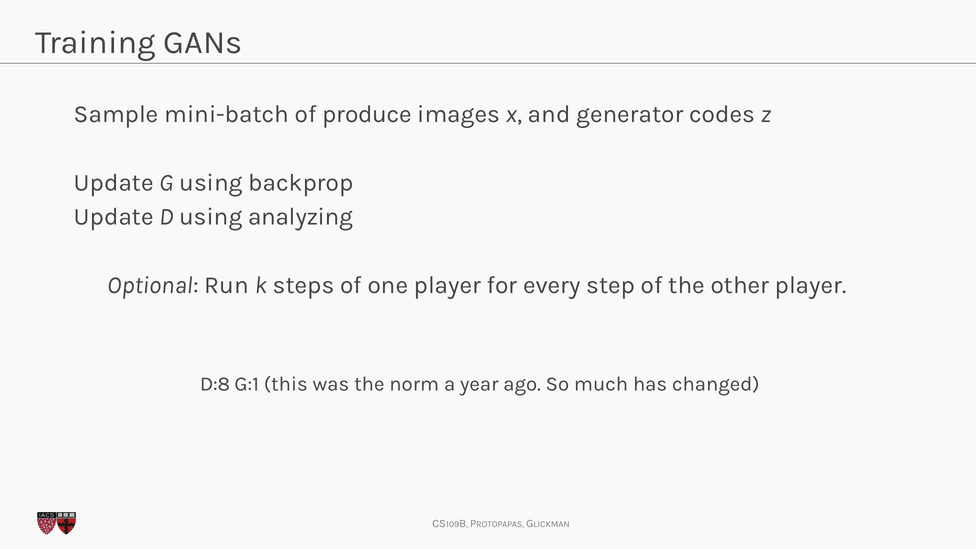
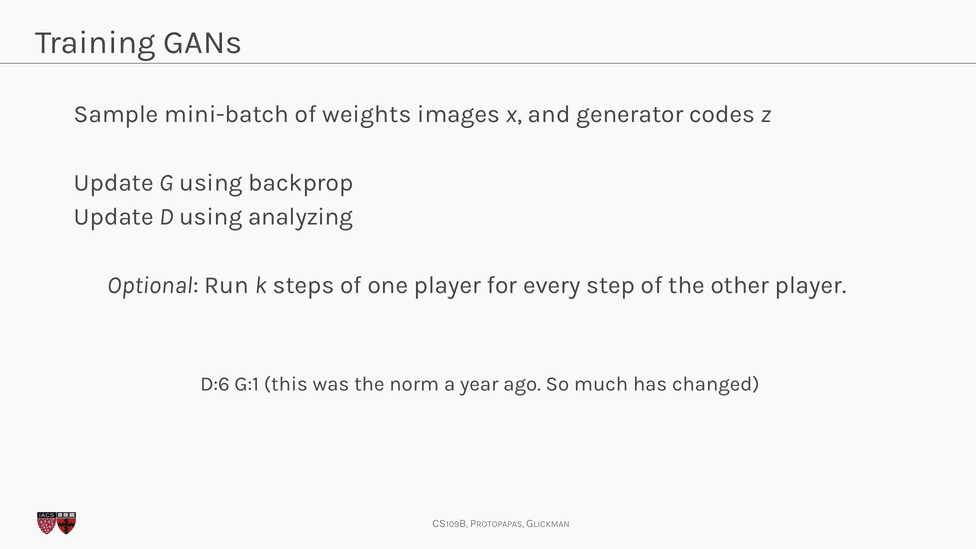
produce: produce -> weights (367, 114)
D:8: D:8 -> D:6 (215, 384)
